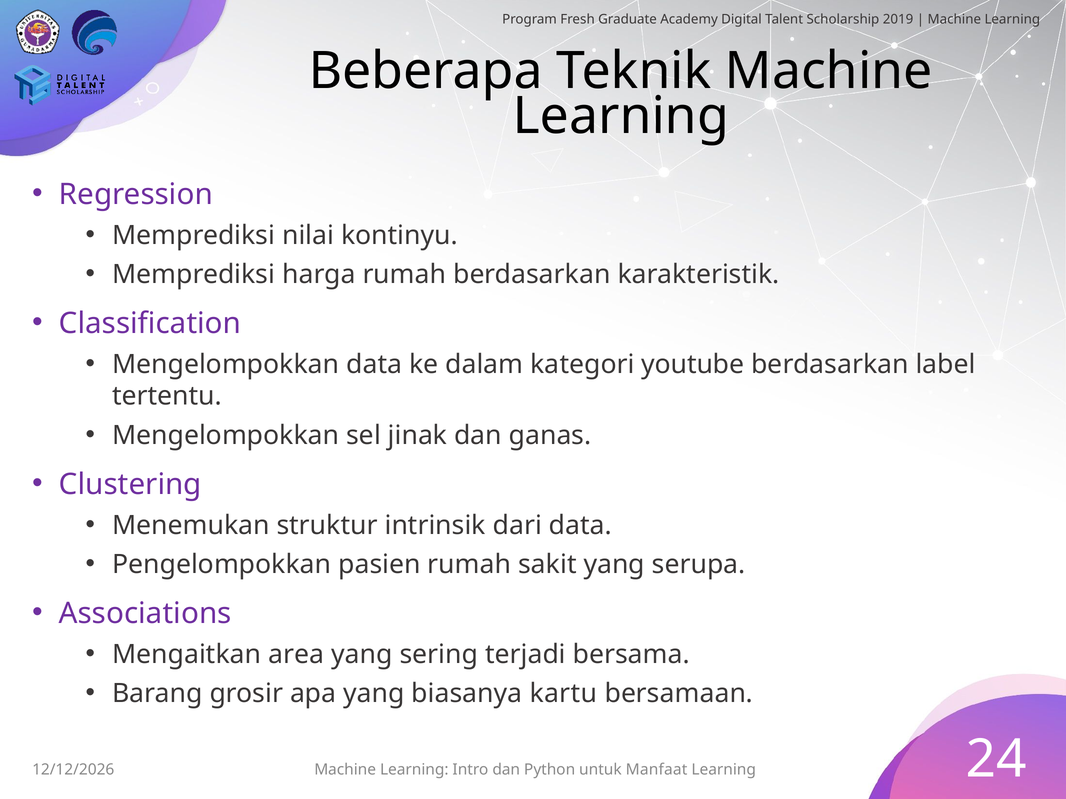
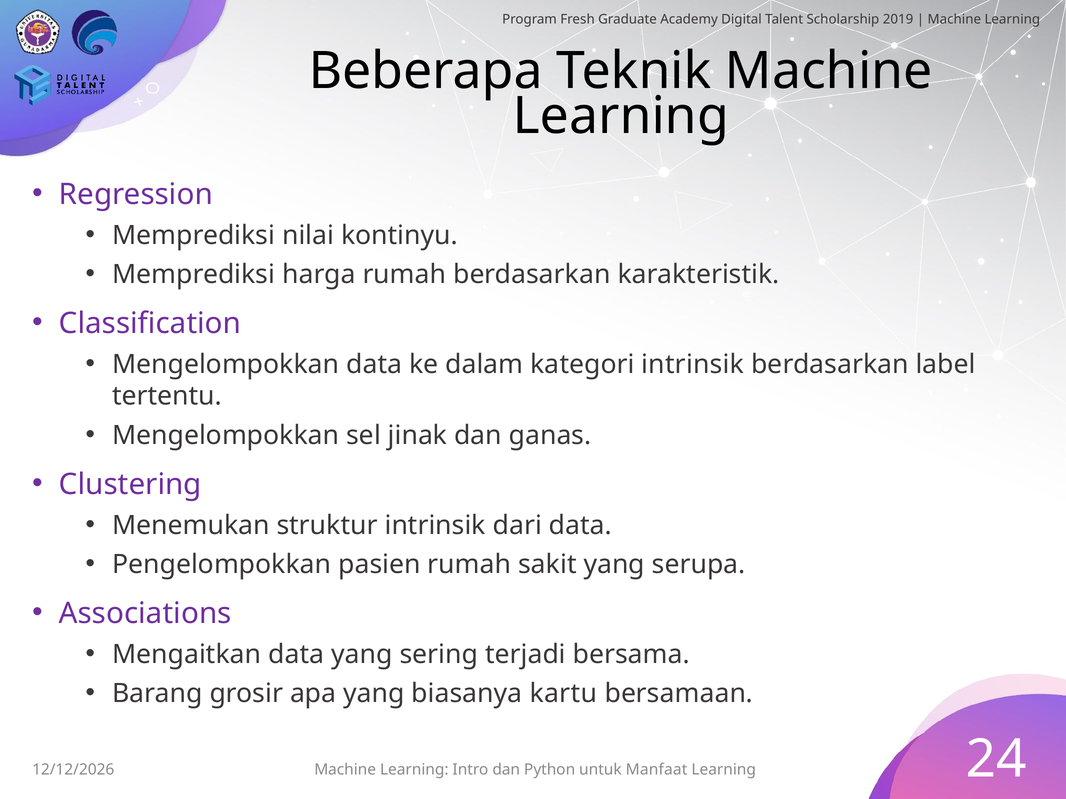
kategori youtube: youtube -> intrinsik (693, 364)
Mengaitkan area: area -> data (296, 655)
